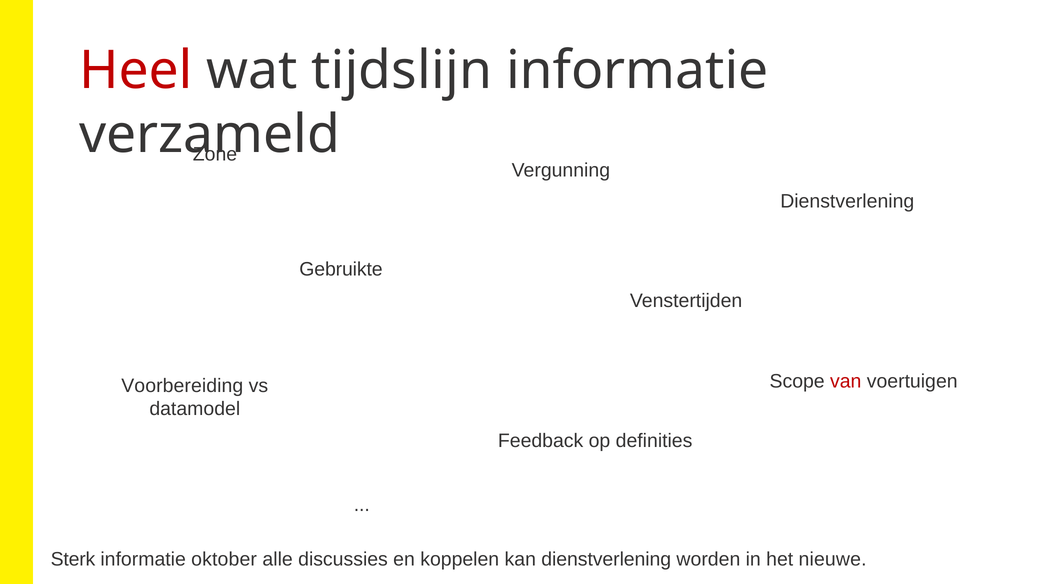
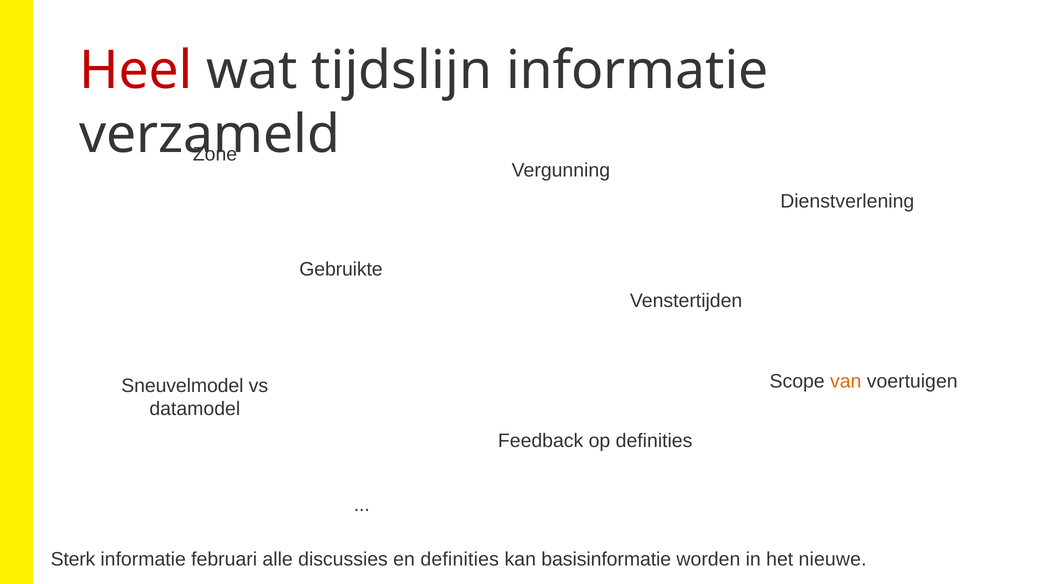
van colour: red -> orange (846, 381)
Voorbereiding: Voorbereiding -> Sneuvelmodel (182, 386)
oktober: oktober -> februari (224, 559)
en koppelen: koppelen -> definities (460, 559)
kan dienstverlening: dienstverlening -> basisinformatie (606, 559)
